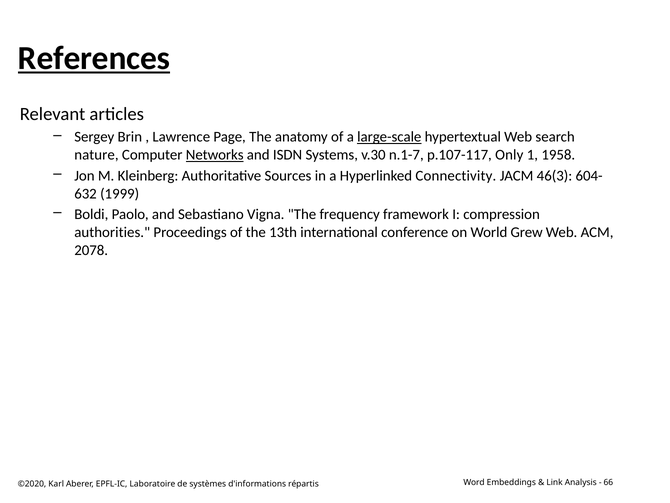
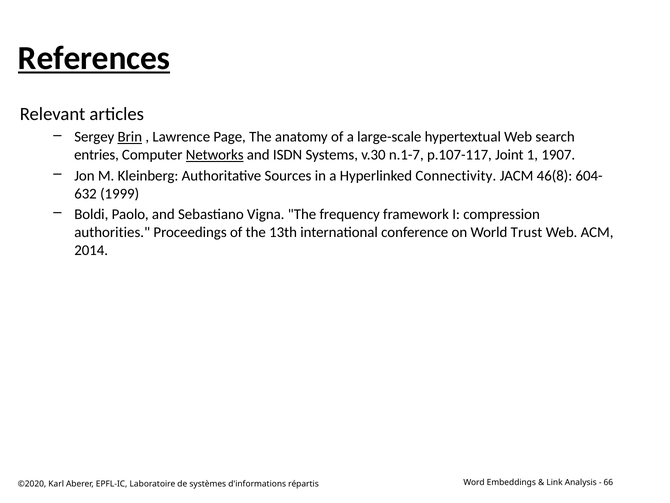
Brin underline: none -> present (130, 137)
large-scale underline: present -> none (389, 137)
nature: nature -> entries (97, 155)
Only: Only -> Joint (509, 155)
1958: 1958 -> 1907 (558, 155)
46(3: 46(3 -> 46(8 (554, 176)
Grew: Grew -> Trust (527, 232)
2078: 2078 -> 2014 (91, 250)
